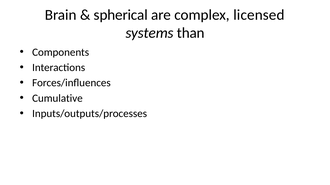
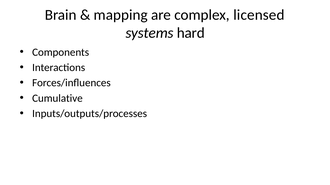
spherical: spherical -> mapping (121, 15)
than: than -> hard (191, 33)
